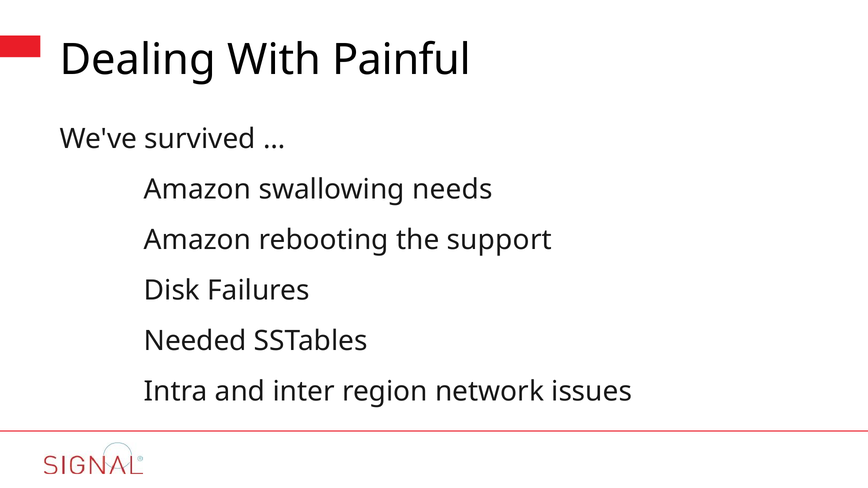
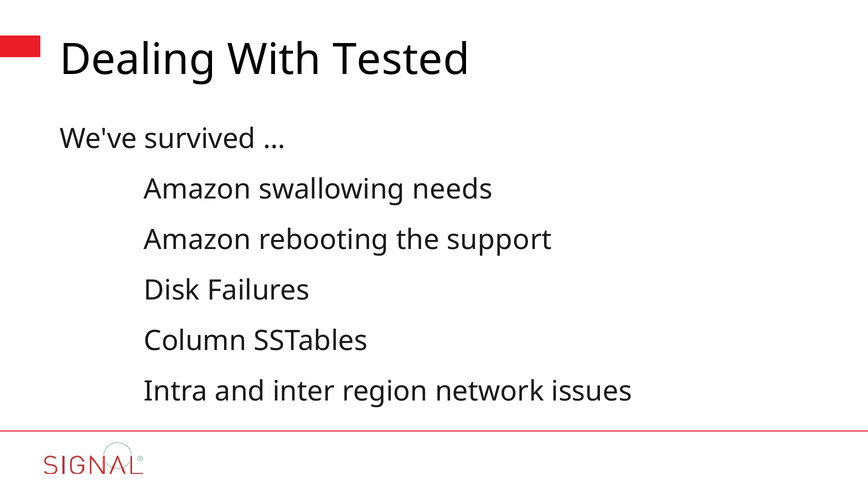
Painful: Painful -> Tested (401, 60)
Needed: Needed -> Column (195, 341)
